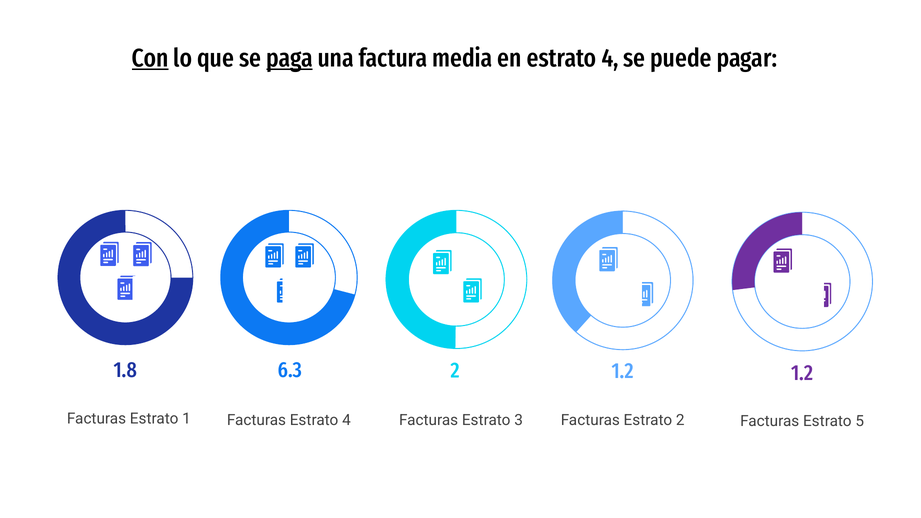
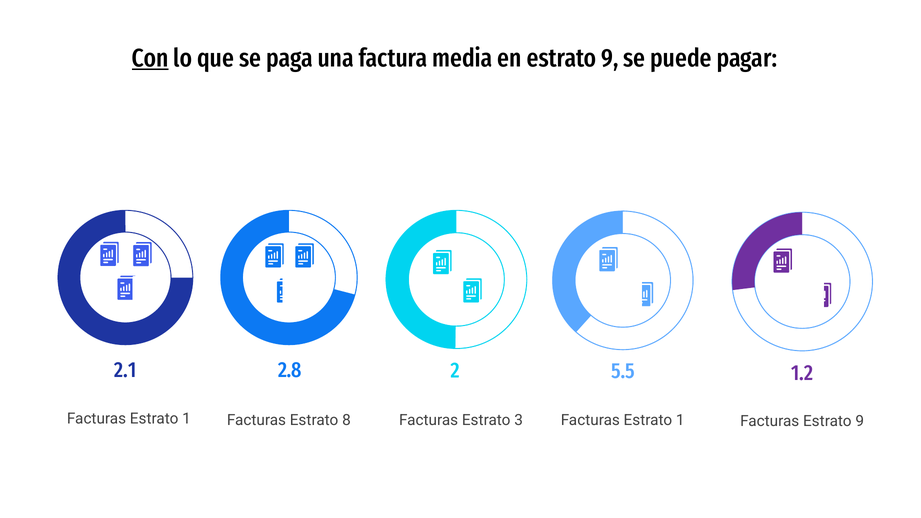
paga underline: present -> none (290, 58)
en estrato 4: 4 -> 9 (610, 58)
1.8: 1.8 -> 2.1 (125, 370)
6.3: 6.3 -> 2.8 (290, 370)
1.2: 1.2 -> 5.5 (623, 371)
2: 2 -> 1 (680, 420)
Facturas Estrato 4: 4 -> 8 (346, 420)
Facturas Estrato 5: 5 -> 9 (860, 421)
